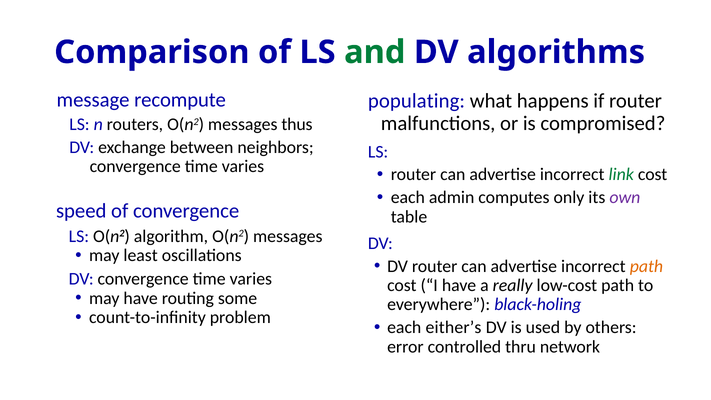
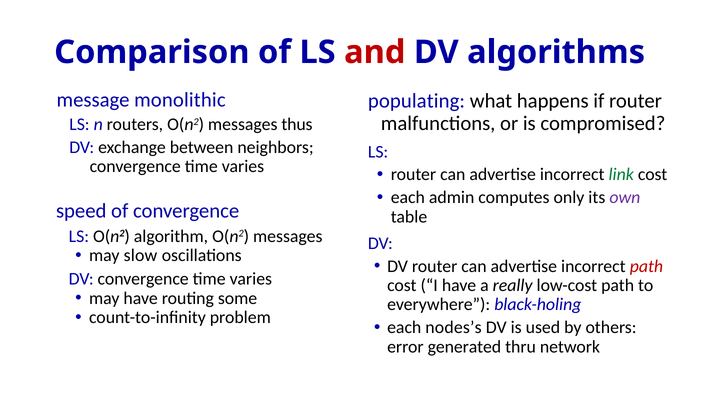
and colour: green -> red (375, 52)
recompute: recompute -> monolithic (180, 100)
least: least -> slow (141, 255)
path colour: orange -> red (646, 266)
either’s: either’s -> nodes’s (453, 327)
controlled: controlled -> generated (464, 347)
